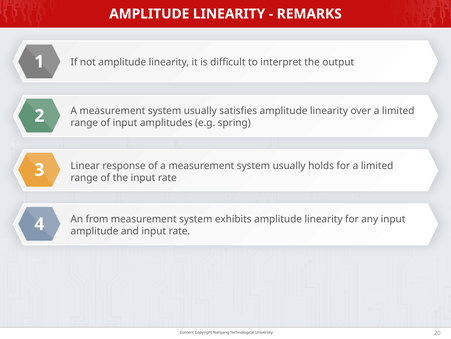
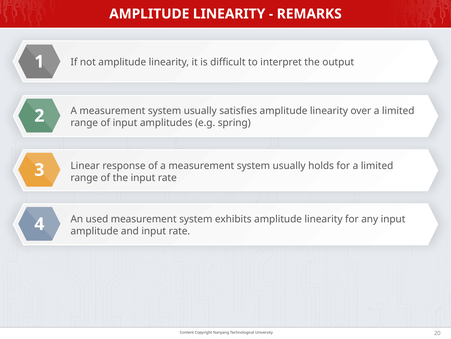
from: from -> used (97, 219)
